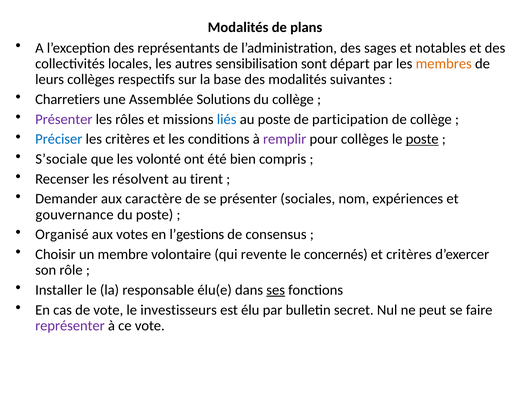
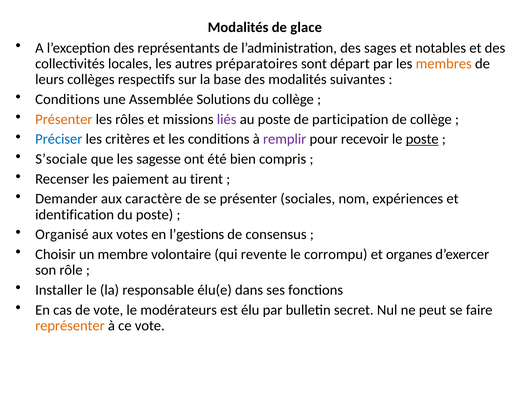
plans: plans -> glace (306, 27)
sensibilisation: sensibilisation -> préparatoires (257, 64)
Charretiers: Charretiers -> Conditions (67, 99)
Présenter colour: purple -> orange (64, 119)
liés colour: blue -> purple (227, 119)
pour collèges: collèges -> recevoir (365, 139)
volonté: volonté -> sagesse (159, 159)
résolvent: résolvent -> paiement (140, 179)
gouvernance: gouvernance -> identification (75, 215)
concernés: concernés -> corrompu (336, 254)
et critères: critères -> organes (409, 254)
ses underline: present -> none (276, 290)
investisseurs: investisseurs -> modérateurs (179, 310)
représenter colour: purple -> orange (70, 326)
